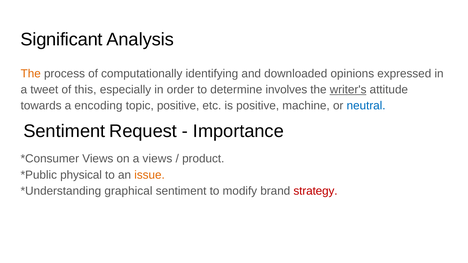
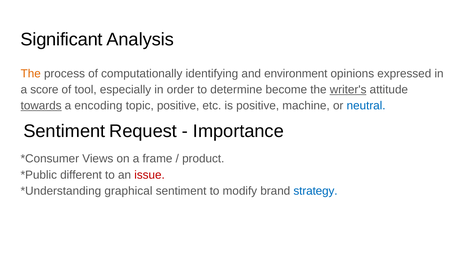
downloaded: downloaded -> environment (296, 74)
tweet: tweet -> score (44, 90)
this: this -> tool (86, 90)
involves: involves -> become (286, 90)
towards underline: none -> present (41, 106)
a views: views -> frame (157, 159)
physical: physical -> different (81, 175)
issue colour: orange -> red (150, 175)
strategy colour: red -> blue (316, 191)
